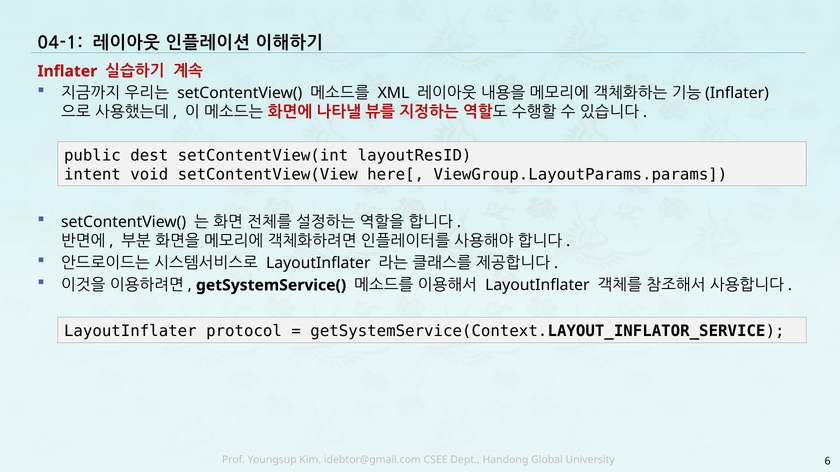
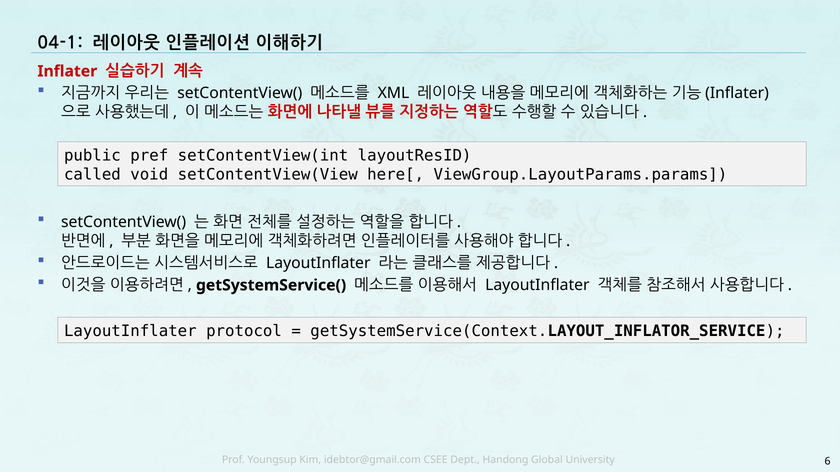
dest: dest -> pref (149, 156)
intent: intent -> called (92, 175)
